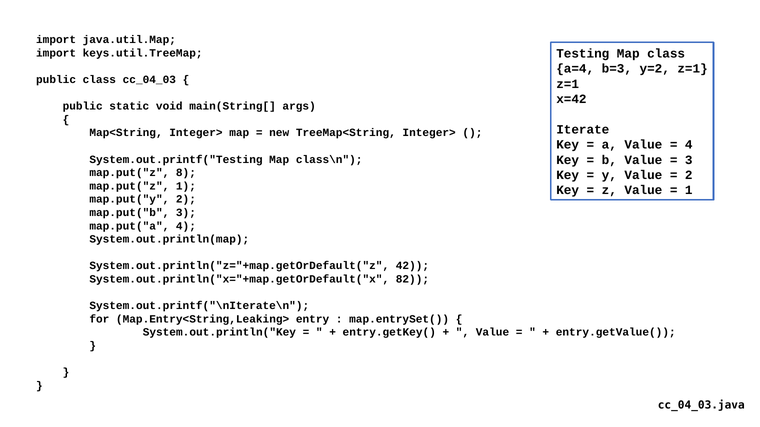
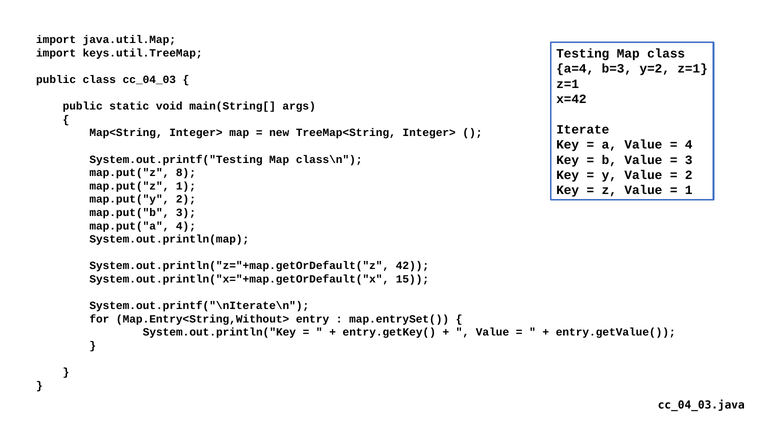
82: 82 -> 15 (412, 279)
Map.Entry<String,Leaking>: Map.Entry<String,Leaking> -> Map.Entry<String,Without> (203, 319)
